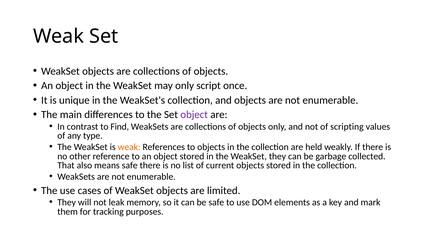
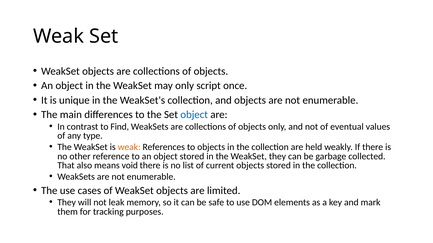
object colour: purple -> blue (194, 115)
scripting: scripting -> eventual (347, 127)
means safe: safe -> void (130, 166)
